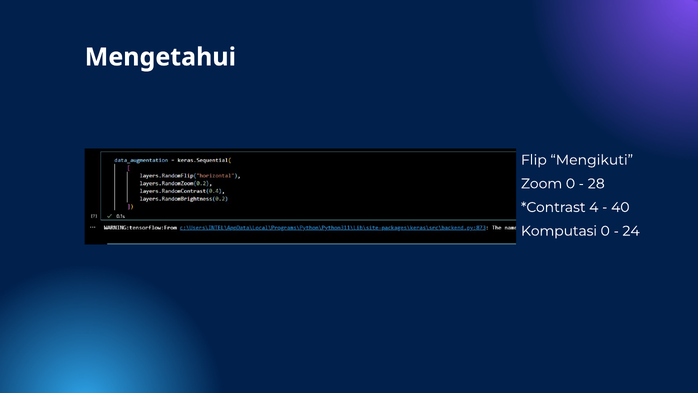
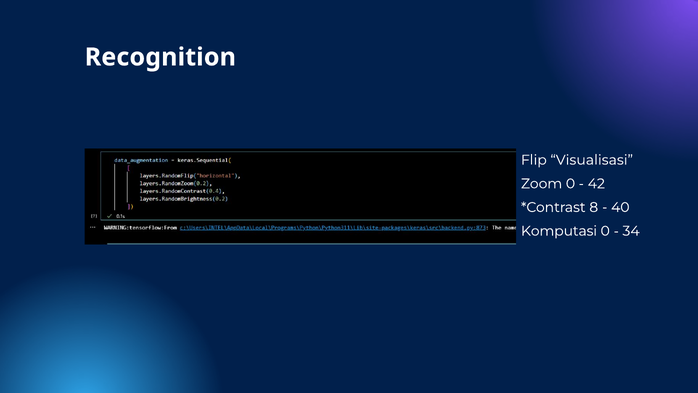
Mengetahui: Mengetahui -> Recognition (160, 57)
Mengikuti: Mengikuti -> Visualisasi (592, 160)
28: 28 -> 42 (596, 183)
4: 4 -> 8 (594, 207)
24: 24 -> 34 (631, 231)
